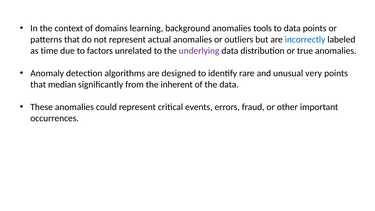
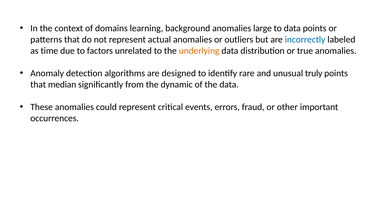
tools: tools -> large (263, 28)
underlying colour: purple -> orange (199, 51)
very: very -> truly (314, 73)
inherent: inherent -> dynamic (177, 84)
